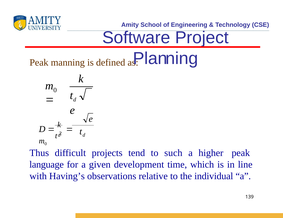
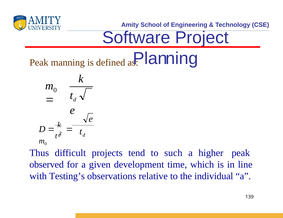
language: language -> observed (47, 165)
Having’s: Having’s -> Testing’s (67, 177)
